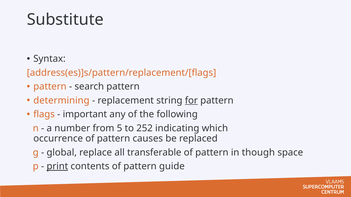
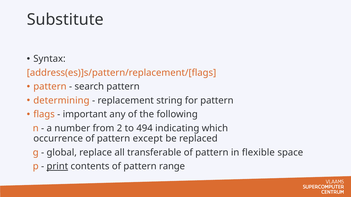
for underline: present -> none (191, 101)
5: 5 -> 2 (120, 129)
252: 252 -> 494 (145, 129)
causes: causes -> except (148, 139)
though: though -> flexible (258, 153)
guide: guide -> range (172, 167)
